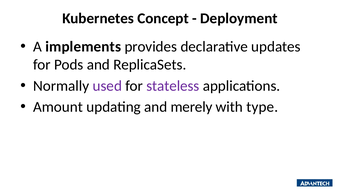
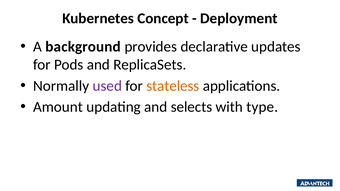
implements: implements -> background (83, 47)
stateless colour: purple -> orange (173, 86)
merely: merely -> selects (191, 107)
